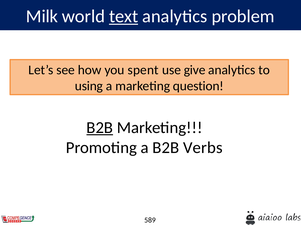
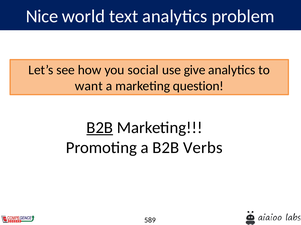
Milk: Milk -> Nice (42, 16)
text underline: present -> none (124, 16)
spent: spent -> social (143, 70)
using: using -> want (89, 86)
